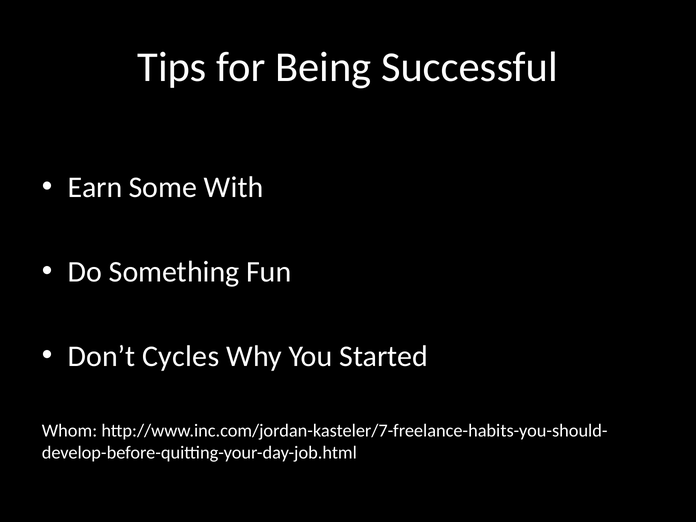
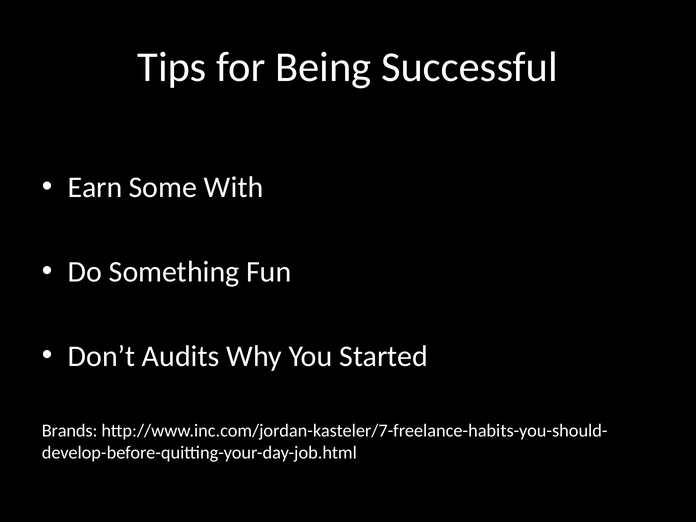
Cycles: Cycles -> Audits (181, 356)
Whom: Whom -> Brands (70, 430)
